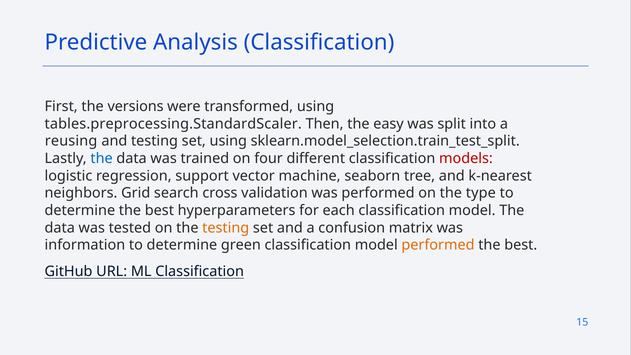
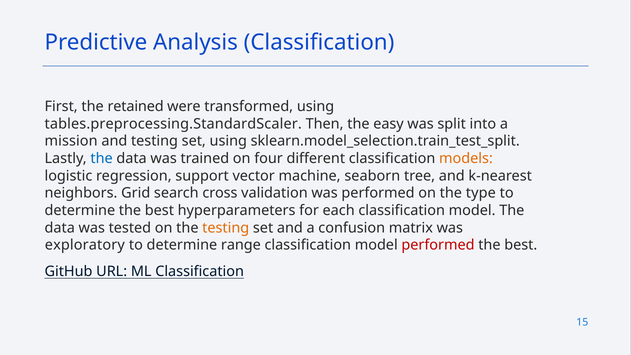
versions: versions -> retained (136, 107)
reusing: reusing -> mission (71, 141)
models colour: red -> orange (466, 158)
information: information -> exploratory (85, 245)
green: green -> range (241, 245)
performed colour: orange -> red (438, 245)
